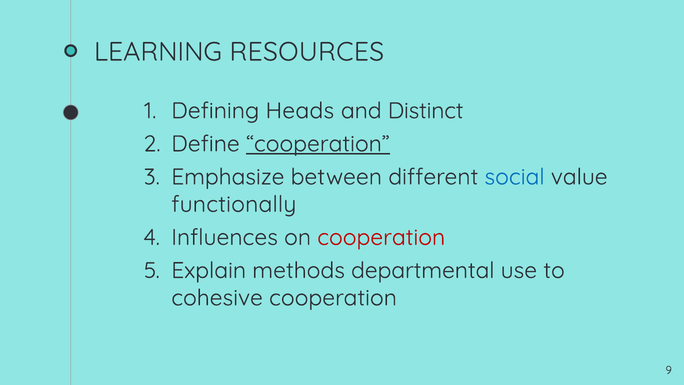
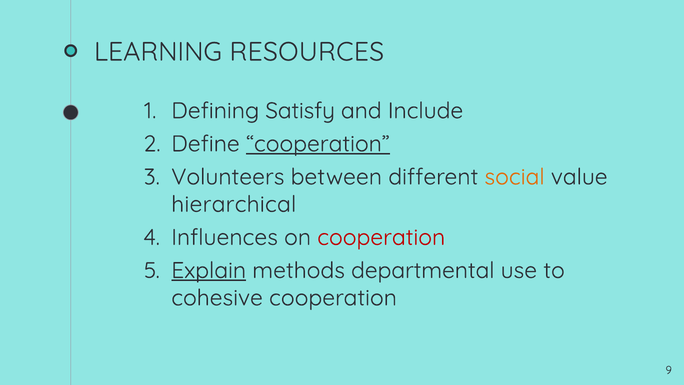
Heads: Heads -> Satisfy (300, 111)
Distinct: Distinct -> Include (426, 111)
Emphasize: Emphasize -> Volunteers (228, 177)
social colour: blue -> orange (515, 177)
functionally: functionally -> hierarchical (234, 204)
Explain underline: none -> present (209, 270)
